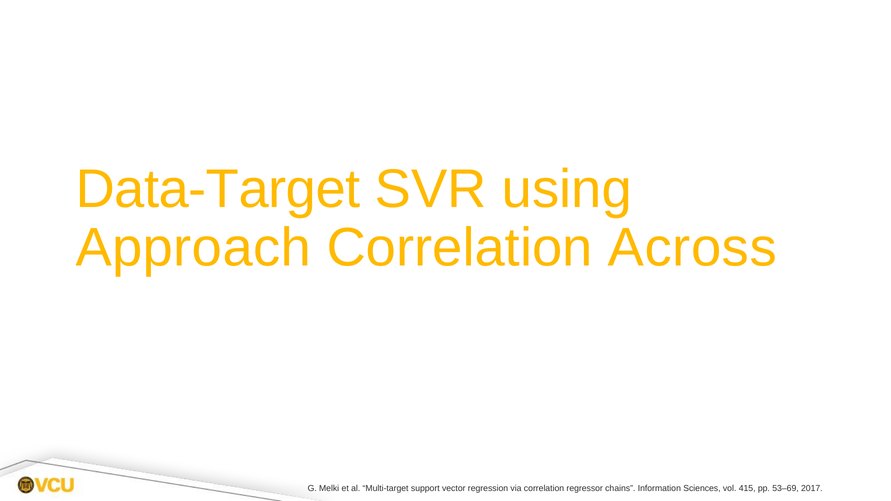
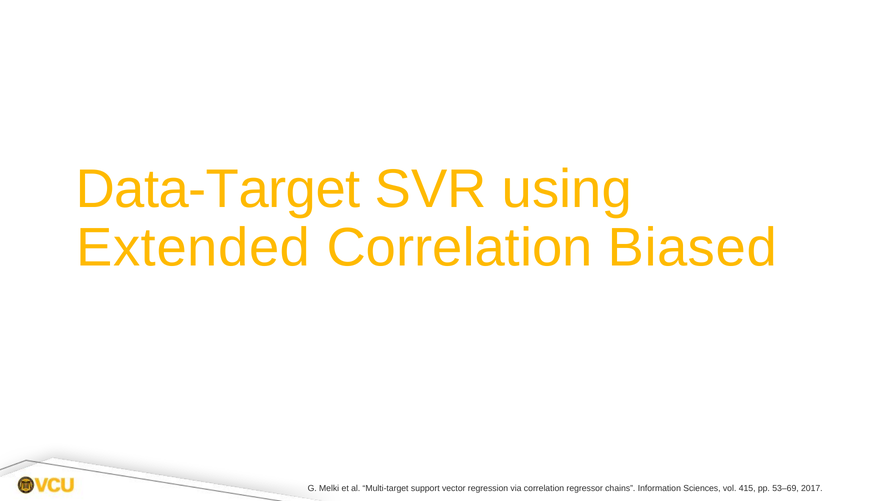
Approach: Approach -> Extended (193, 248)
Across: Across -> Biased (692, 248)
